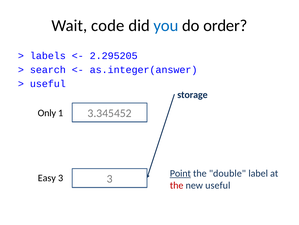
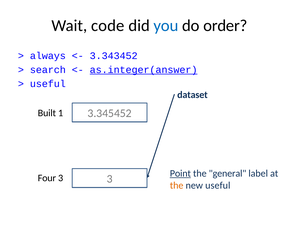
labels: labels -> always (48, 56)
2.295205: 2.295205 -> 3.343452 (114, 56)
as.integer(answer underline: none -> present (144, 69)
storage: storage -> dataset (192, 95)
Only: Only -> Built (47, 113)
Easy: Easy -> Four (47, 177)
double: double -> general (228, 173)
the colour: red -> orange (177, 185)
